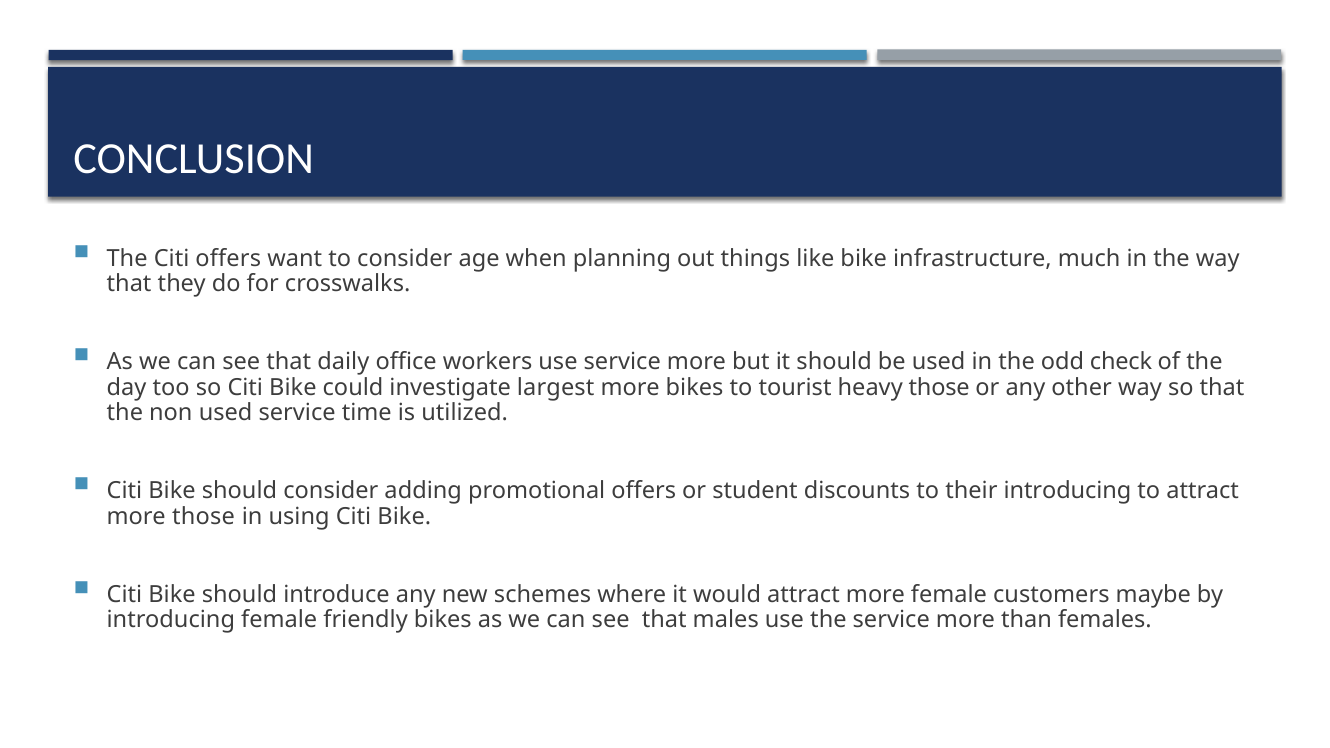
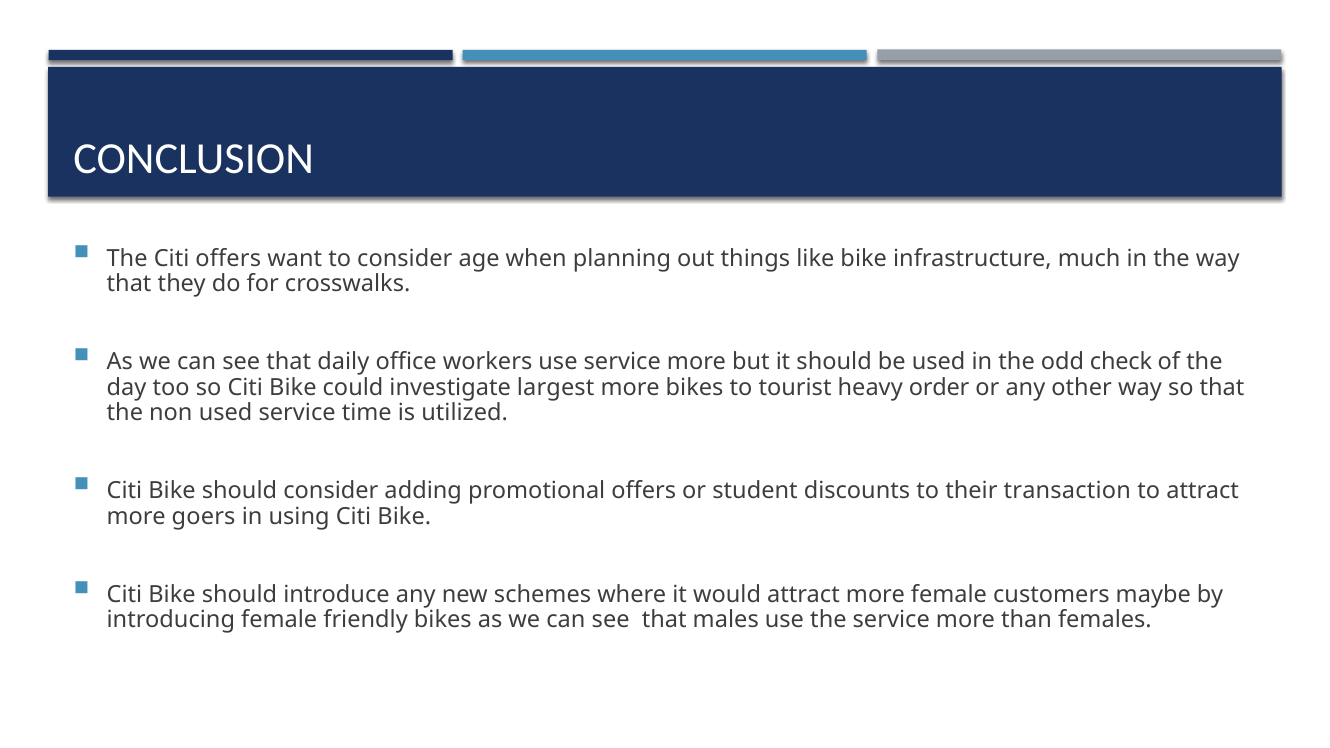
heavy those: those -> order (939, 388)
their introducing: introducing -> transaction (1067, 491)
more those: those -> goers (204, 517)
